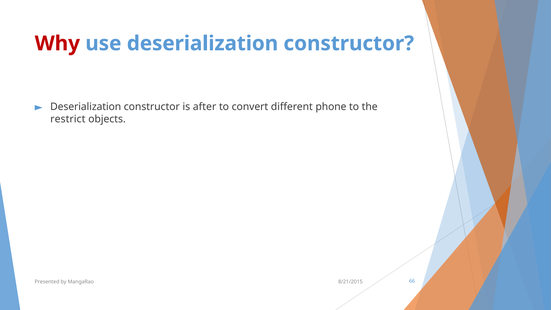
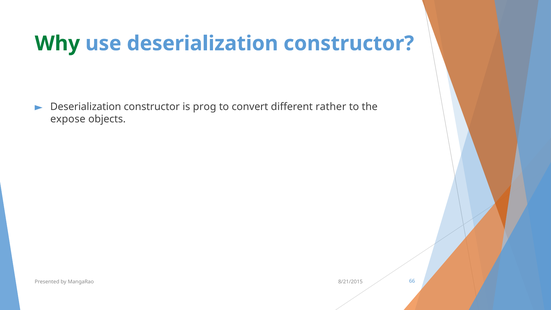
Why colour: red -> green (57, 43)
after: after -> prog (205, 107)
phone: phone -> rather (331, 107)
restrict: restrict -> expose (68, 119)
